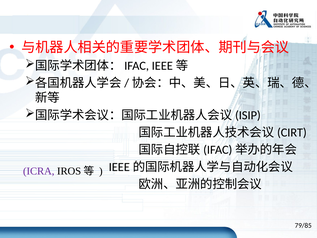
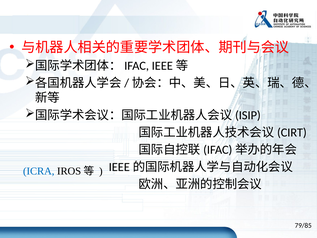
ICRA colour: purple -> blue (39, 171)
